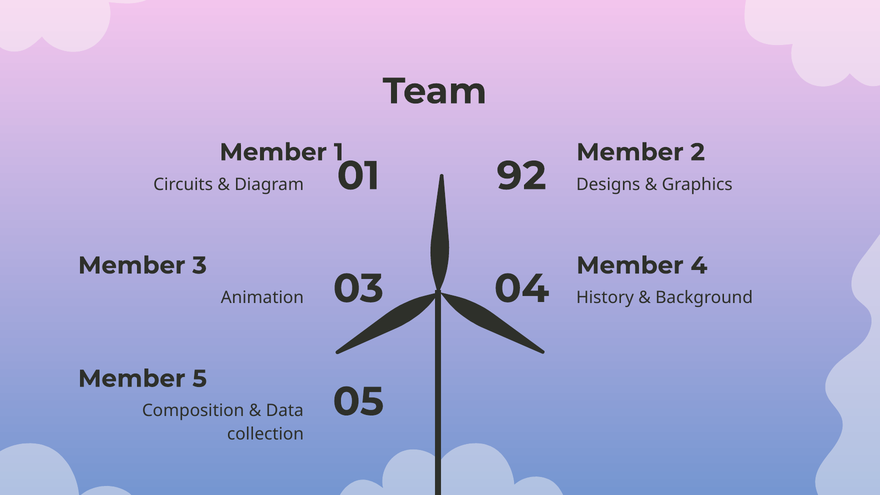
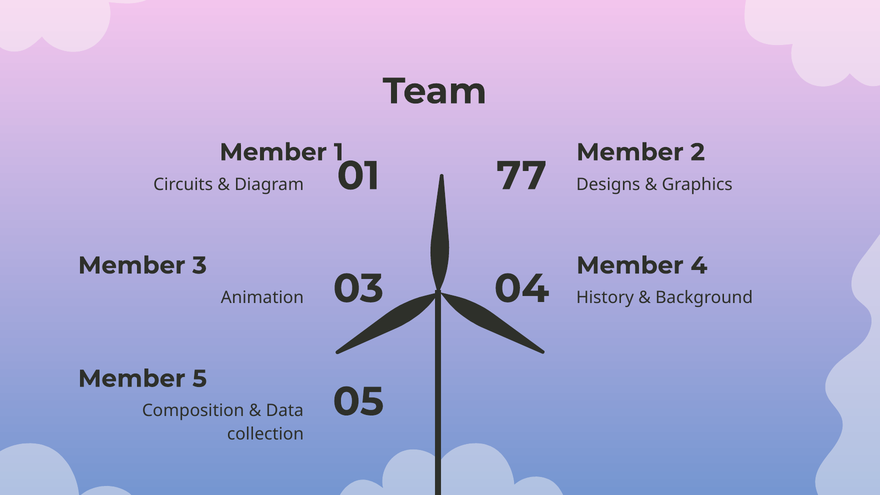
92: 92 -> 77 (522, 176)
